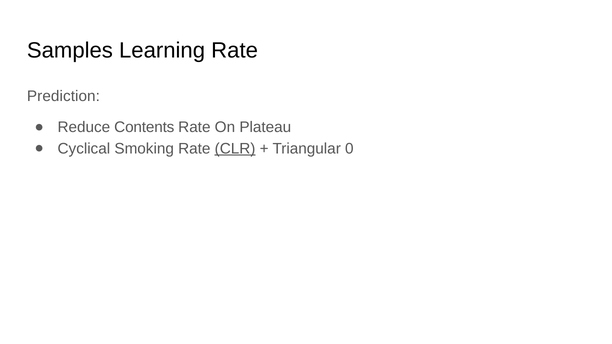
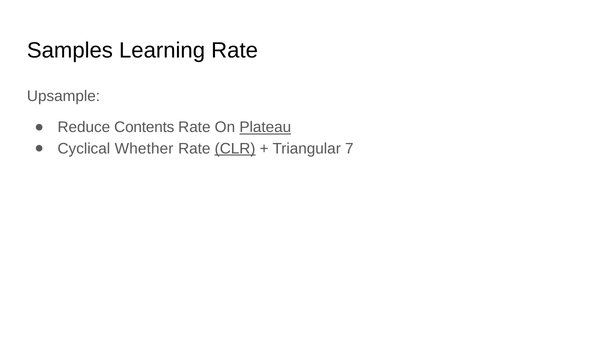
Prediction: Prediction -> Upsample (64, 96)
Plateau underline: none -> present (265, 128)
Smoking: Smoking -> Whether (144, 149)
0: 0 -> 7 (349, 149)
